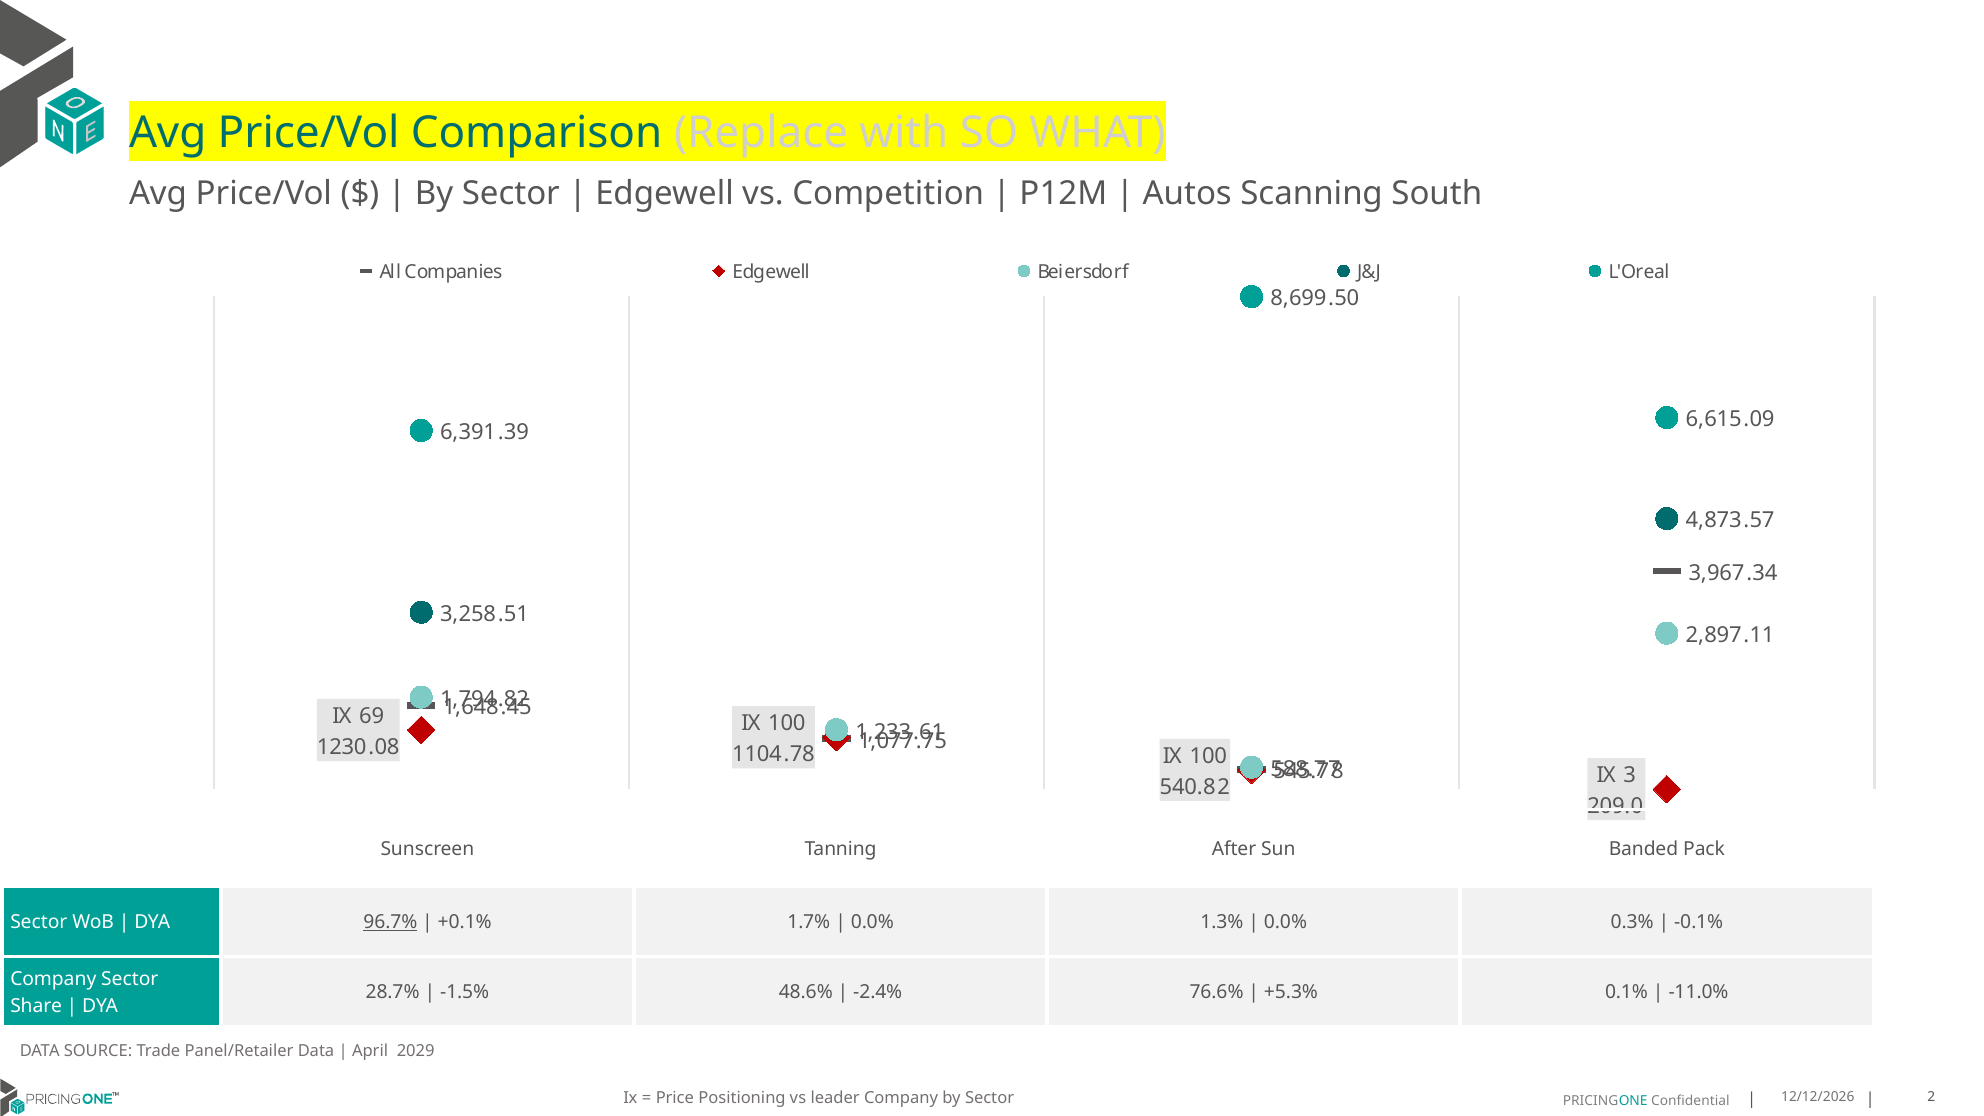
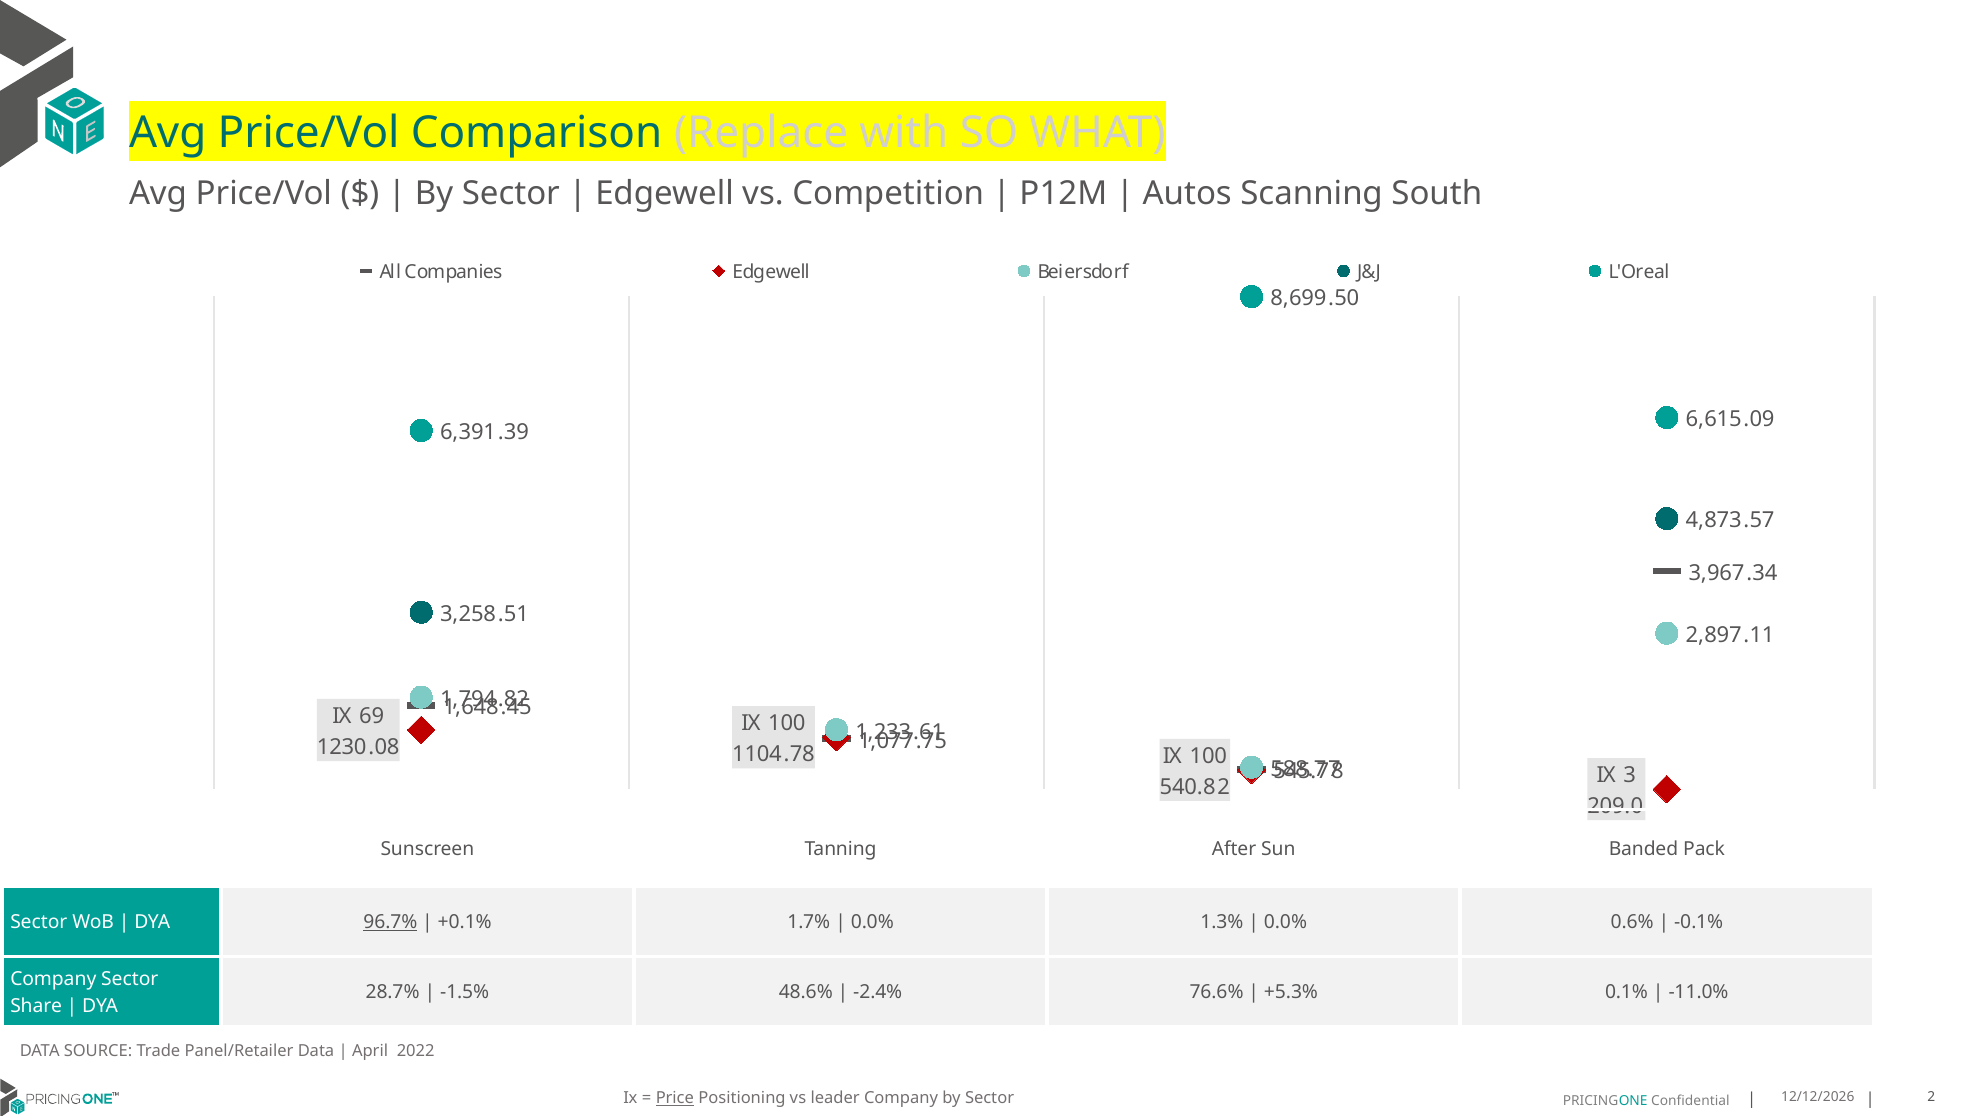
0.3%: 0.3% -> 0.6% (1632, 922)
2029: 2029 -> 2022 (416, 1051)
Price underline: none -> present (675, 1099)
